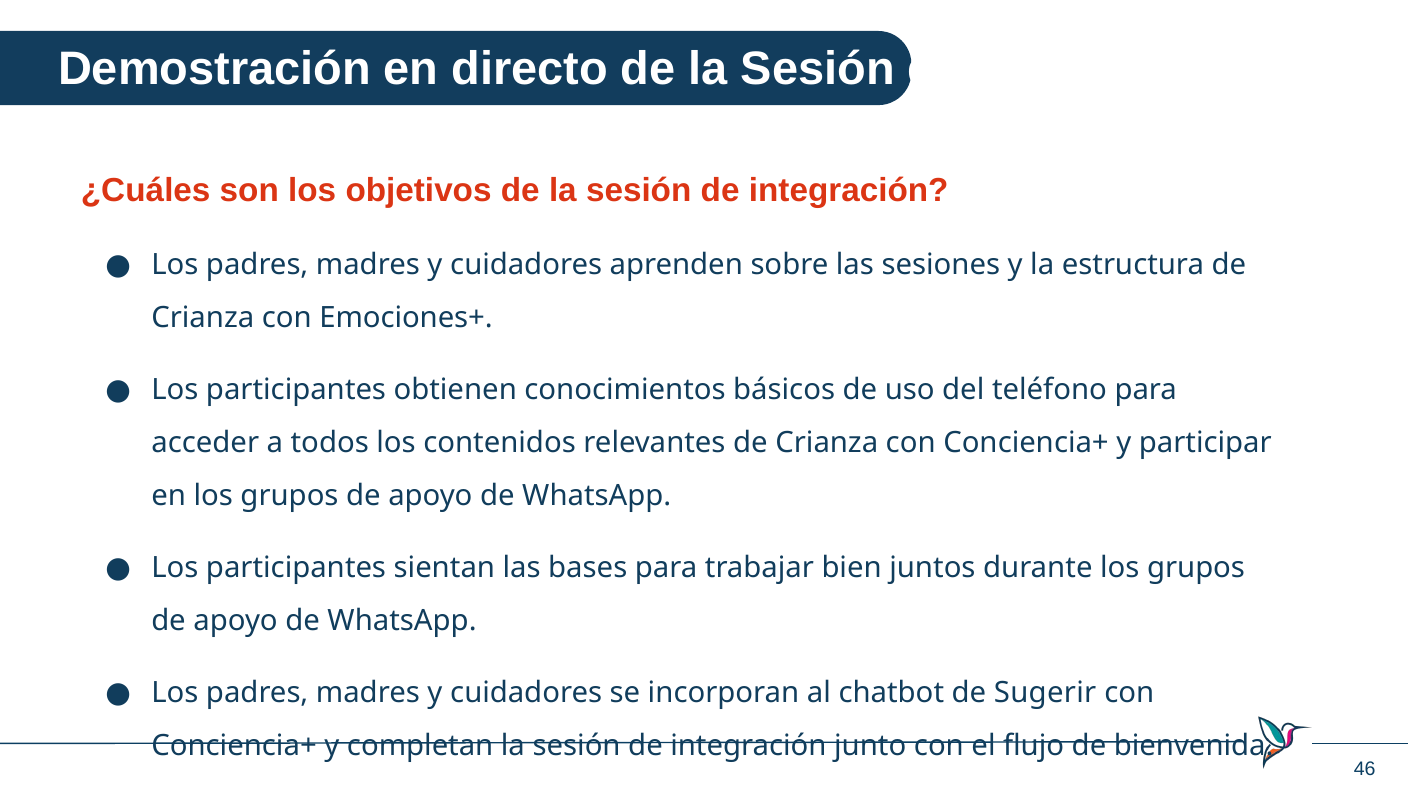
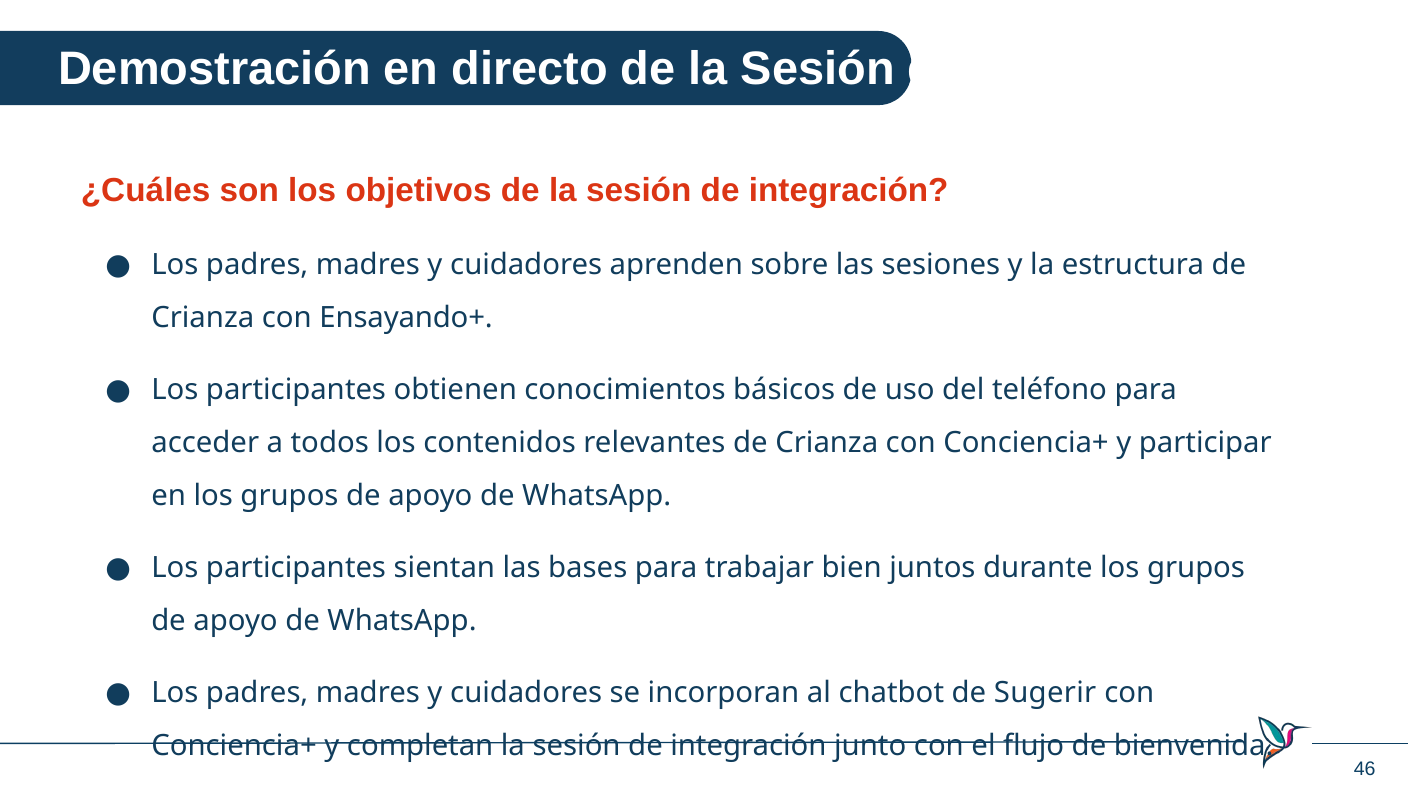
Emociones+: Emociones+ -> Ensayando+ (406, 318)
